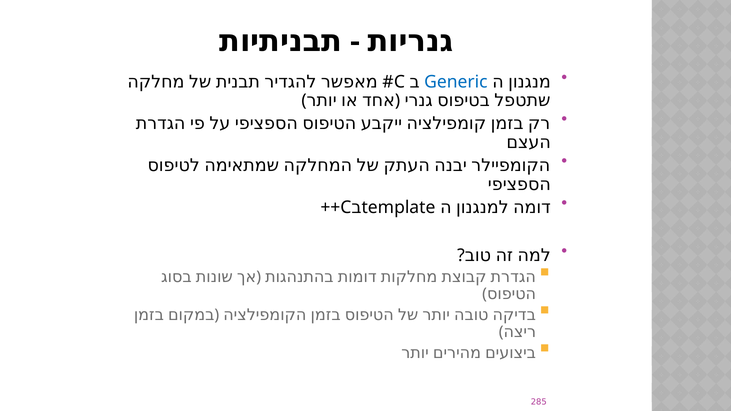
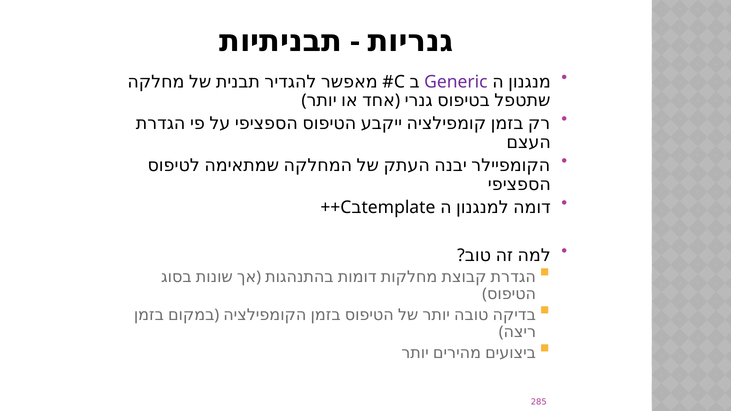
Generic colour: blue -> purple (456, 82)
